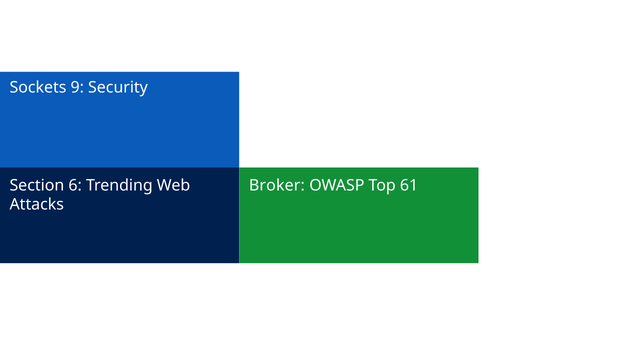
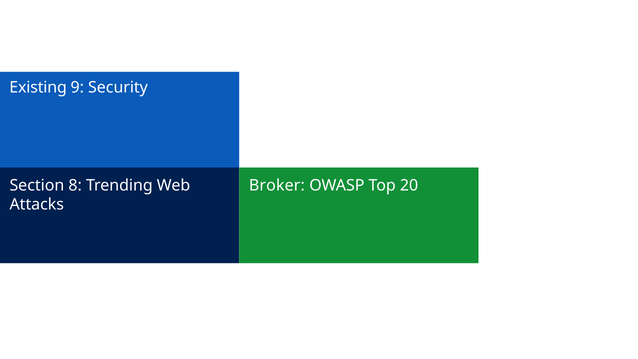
Sockets: Sockets -> Existing (38, 87)
6: 6 -> 8 (75, 185)
61: 61 -> 20 (409, 185)
